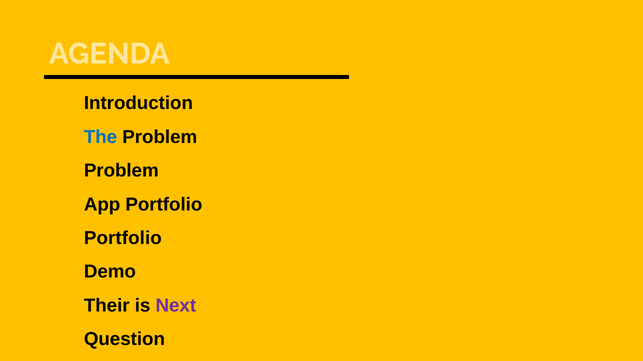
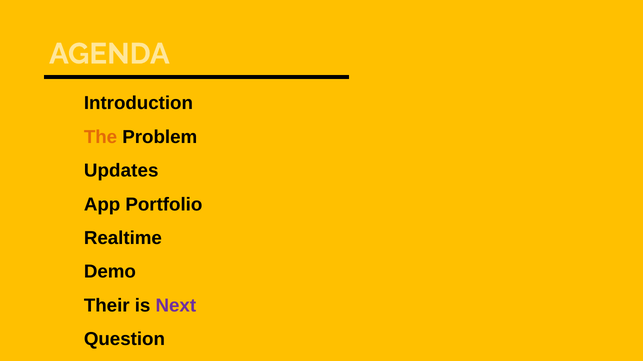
The colour: blue -> orange (101, 137)
Problem: Problem -> Updates (121, 171)
Portfolio: Portfolio -> Realtime (123, 239)
